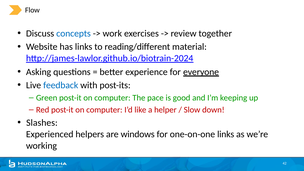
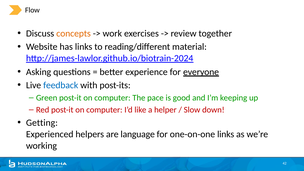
concepts colour: blue -> orange (74, 33)
Slashes: Slashes -> Getting (42, 123)
windows: windows -> language (138, 134)
